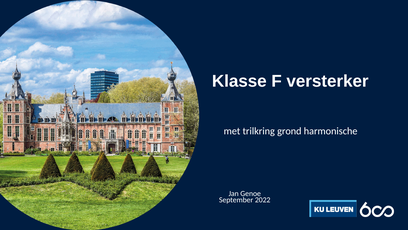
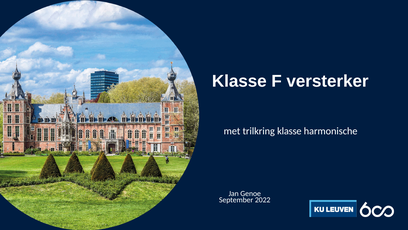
trilkring grond: grond -> klasse (289, 131)
